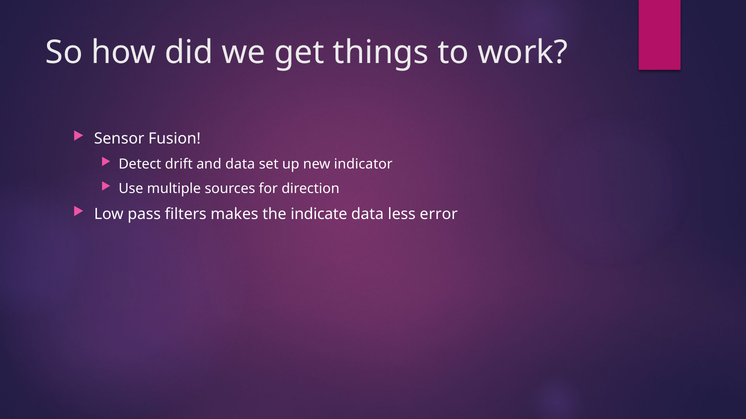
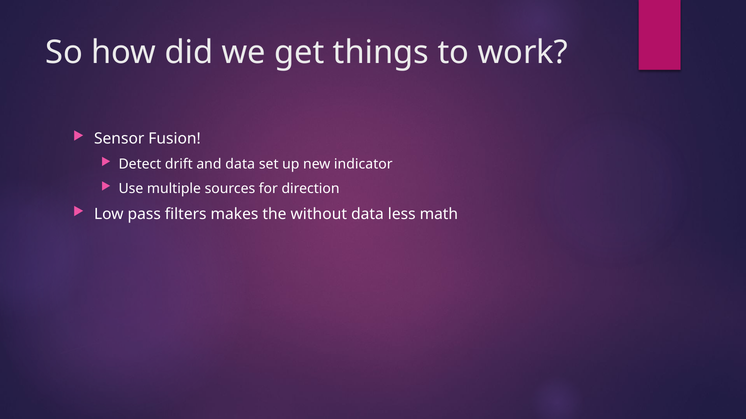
indicate: indicate -> without (319, 214)
error: error -> math (439, 214)
